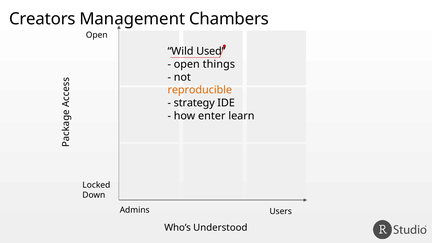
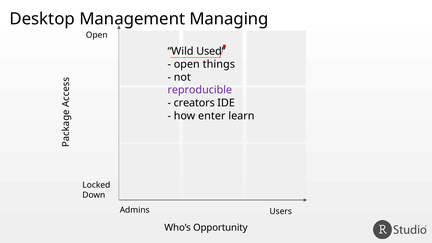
Creators: Creators -> Desktop (42, 19)
Chambers: Chambers -> Managing (229, 19)
reproducible colour: orange -> purple (200, 90)
strategy: strategy -> creators (194, 103)
Understood: Understood -> Opportunity (220, 228)
